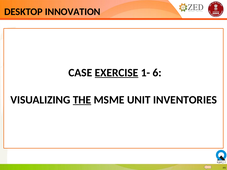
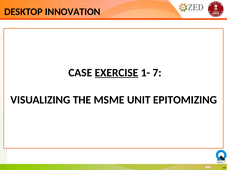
6: 6 -> 7 (157, 73)
THE underline: present -> none (82, 100)
INVENTORIES: INVENTORIES -> EPITOMIZING (185, 100)
